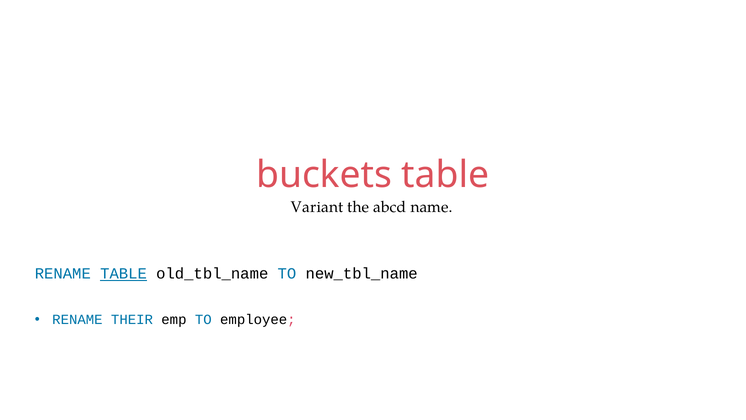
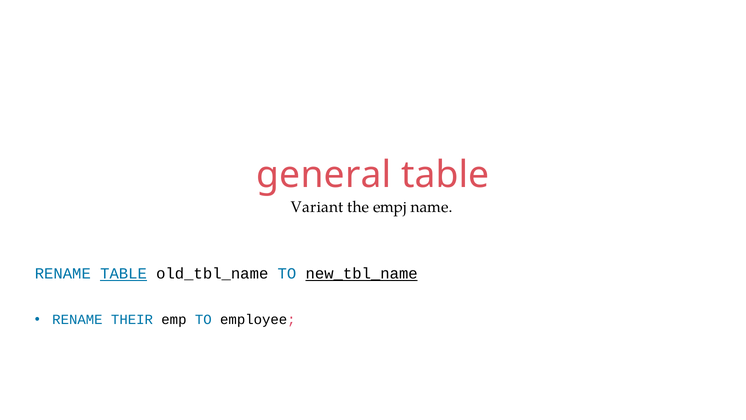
buckets: buckets -> general (324, 175)
abcd: abcd -> empj (390, 207)
new_tbl_name underline: none -> present (362, 274)
